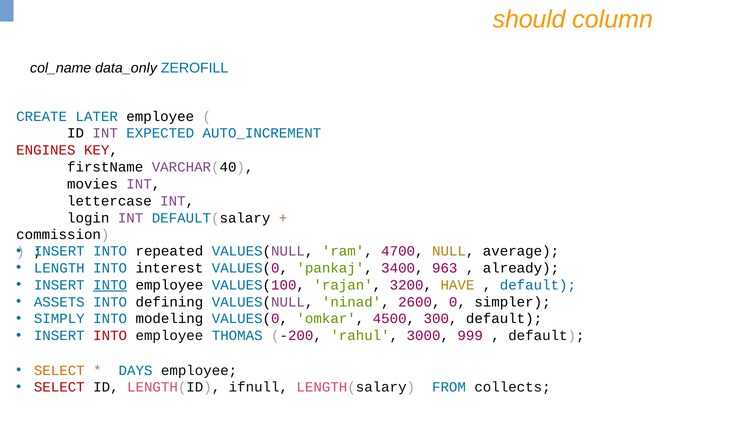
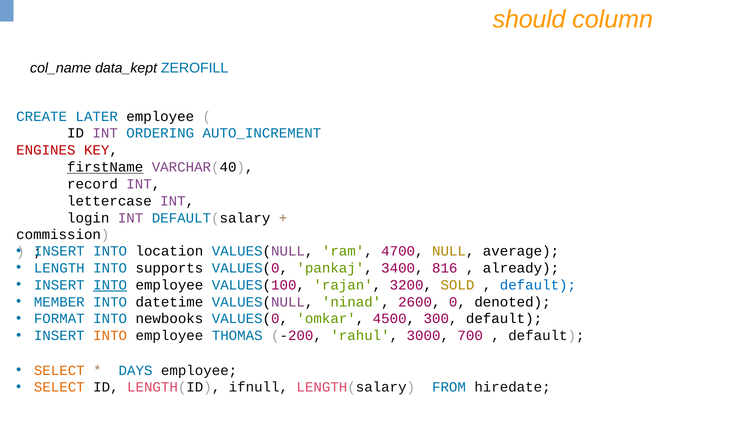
data_only: data_only -> data_kept (126, 68)
EXPECTED: EXPECTED -> ORDERING (160, 133)
firstName underline: none -> present (105, 167)
movies: movies -> record (92, 184)
repeated: repeated -> location (169, 251)
interest: interest -> supports (169, 268)
963: 963 -> 816 (445, 268)
HAVE: HAVE -> SOLD (457, 285)
ASSETS: ASSETS -> MEMBER (59, 302)
defining: defining -> datetime (169, 302)
simpler: simpler -> denoted (513, 302)
SIMPLY: SIMPLY -> FORMAT (59, 319)
modeling: modeling -> newbooks (169, 319)
INTO colour: red -> orange (110, 336)
999: 999 -> 700 (470, 336)
SELECT colour: red -> orange (59, 388)
collects: collects -> hiredate (513, 388)
